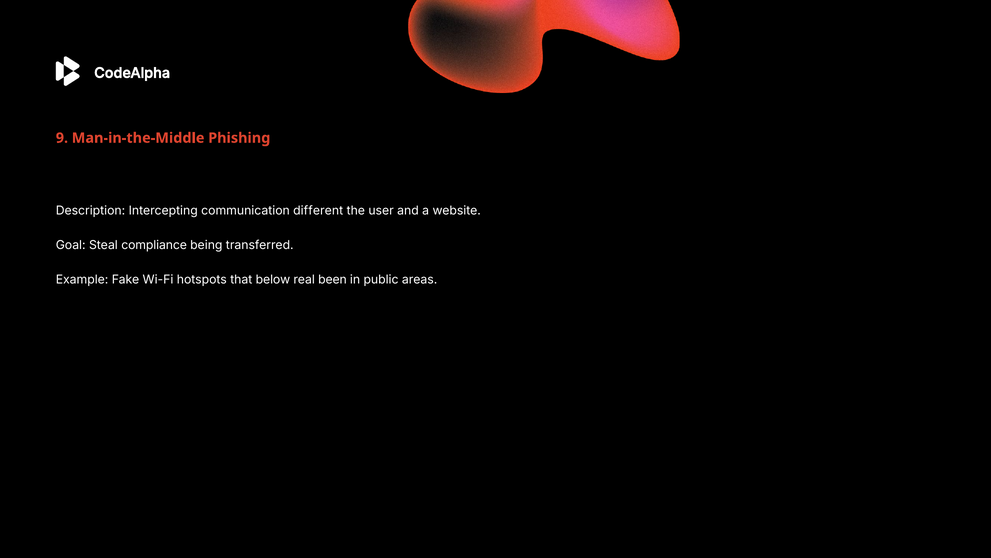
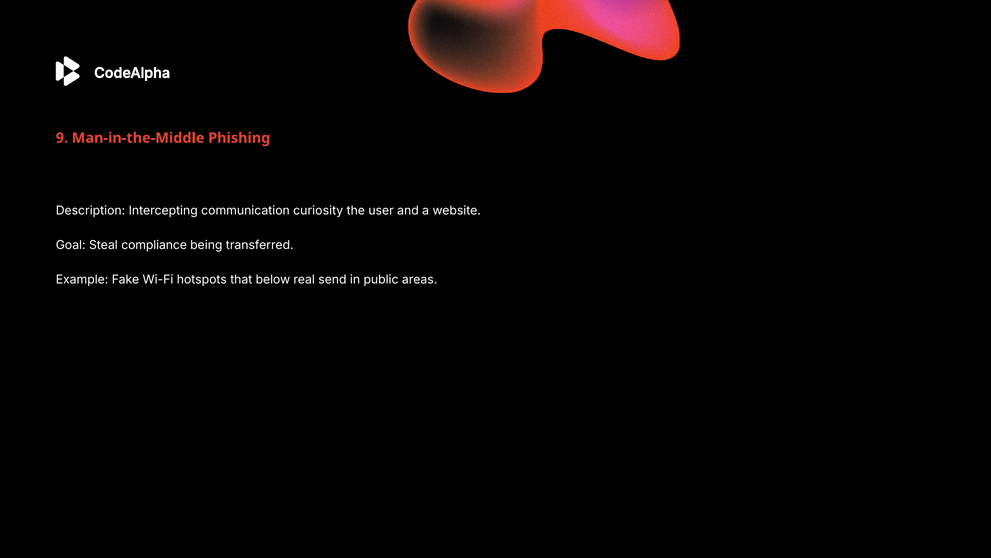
different: different -> curiosity (318, 211)
been: been -> send (332, 279)
